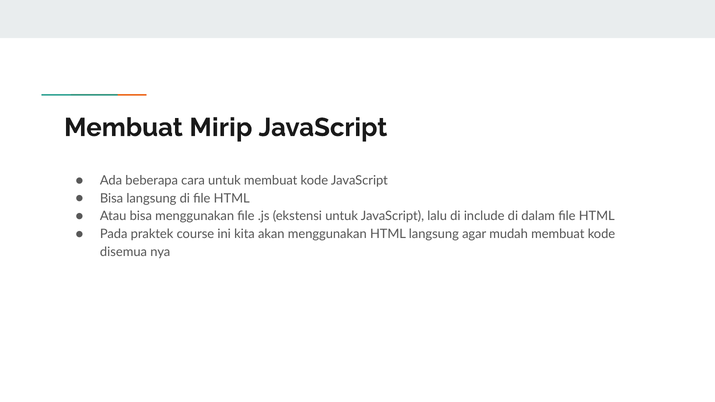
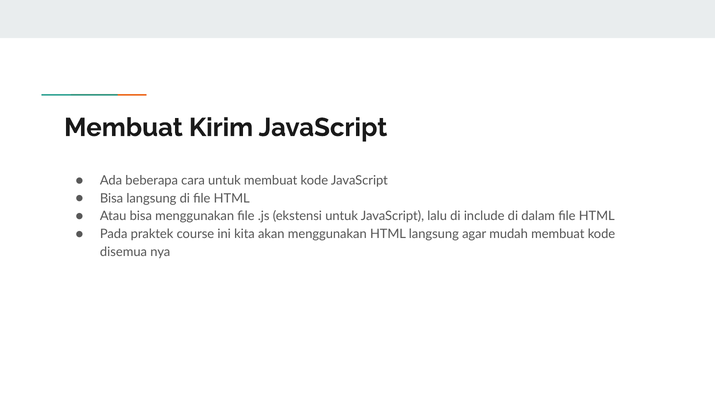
Mirip: Mirip -> Kirim (221, 128)
